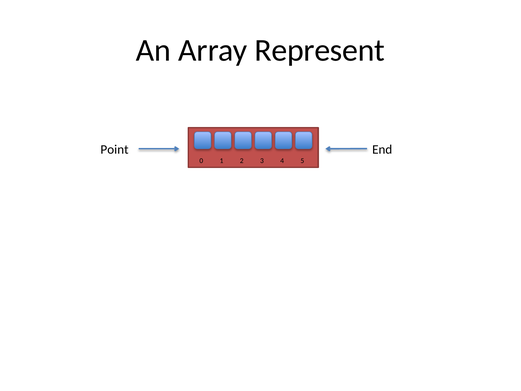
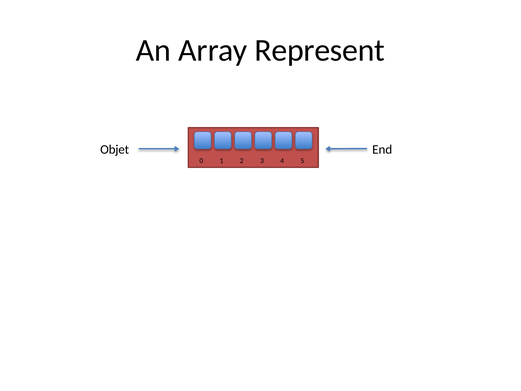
Point: Point -> Objet (115, 149)
